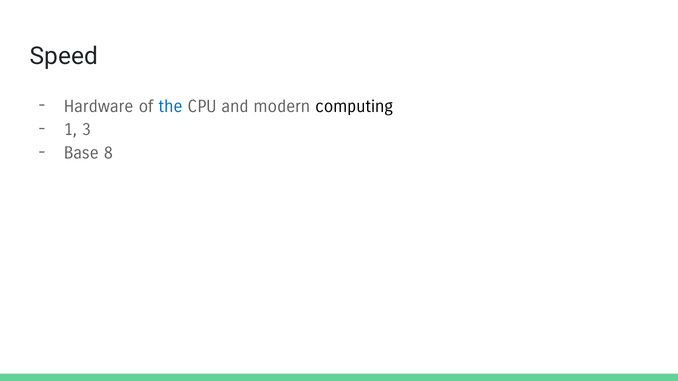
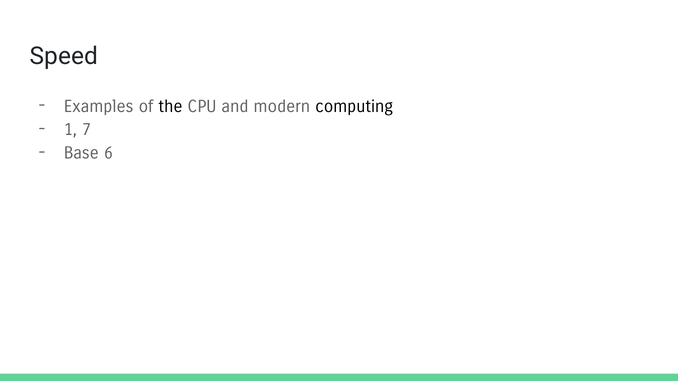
Hardware: Hardware -> Examples (99, 107)
the colour: blue -> black (170, 107)
3: 3 -> 7 (86, 130)
8: 8 -> 6 (108, 153)
